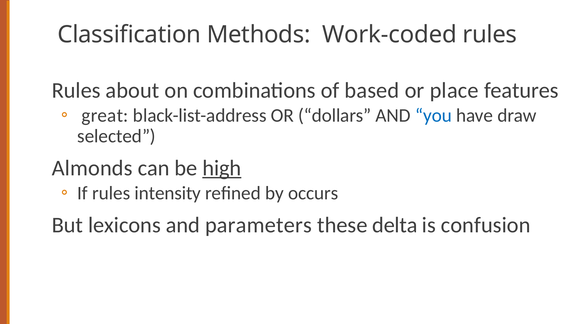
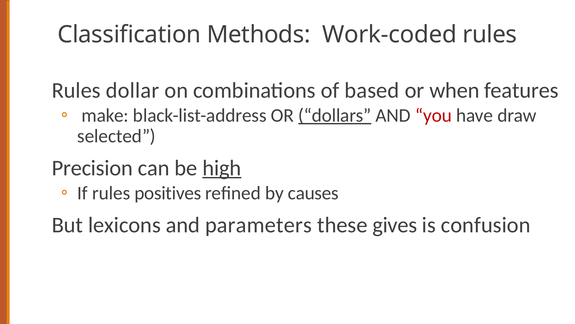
about: about -> dollar (132, 90)
place: place -> when (454, 90)
great: great -> make (105, 115)
dollars underline: none -> present (335, 115)
you colour: blue -> red (433, 115)
Almonds: Almonds -> Precision (92, 168)
intensity: intensity -> positives (168, 193)
occurs: occurs -> causes (313, 193)
delta: delta -> gives (395, 225)
